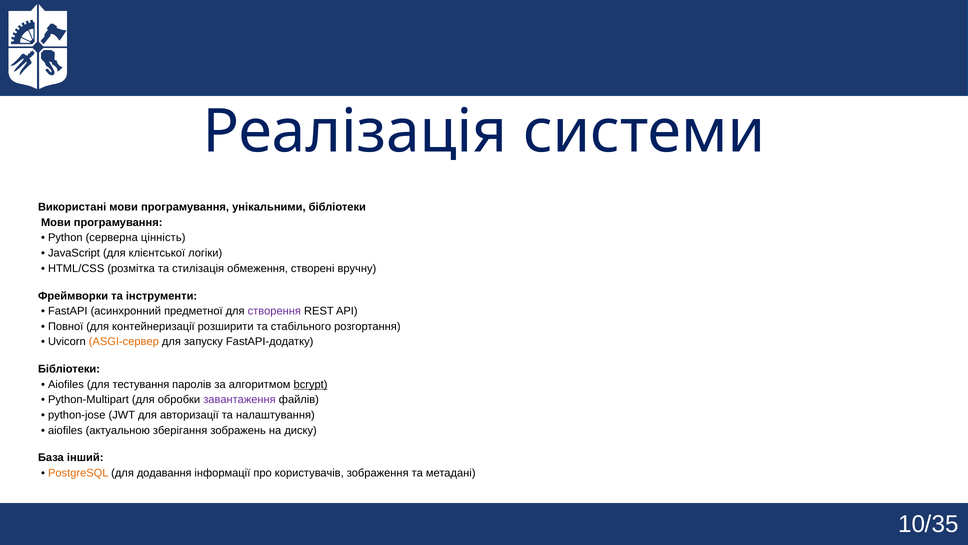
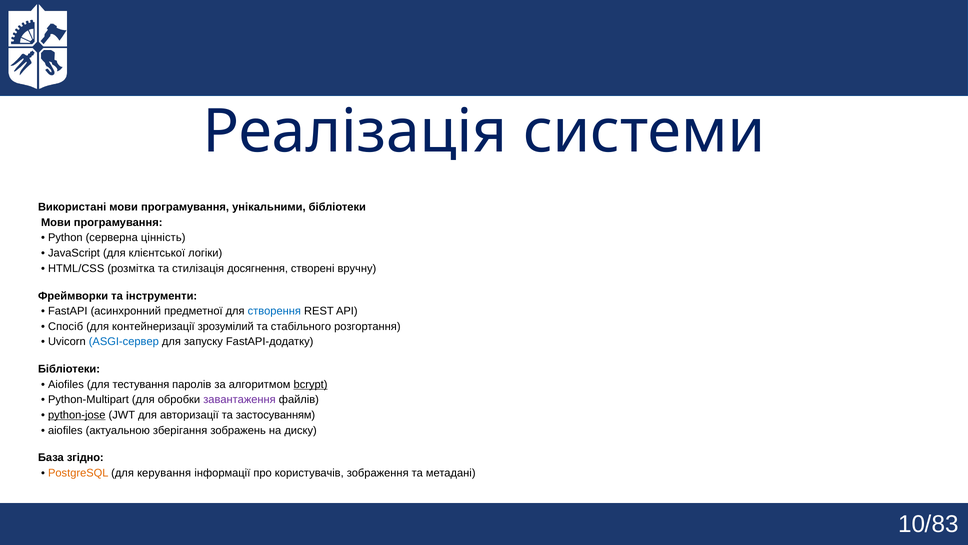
обмеження: обмеження -> досягнення (258, 268)
створення colour: purple -> blue (274, 311)
Повної: Повної -> Спосіб (66, 326)
розширити: розширити -> зрозумілий (226, 326)
ASGI-сервер colour: orange -> blue (124, 341)
python-jose underline: none -> present (77, 415)
налаштування: налаштування -> застосуванням (275, 415)
інший: інший -> згідно (85, 457)
додавання: додавання -> керування (164, 473)
10/35: 10/35 -> 10/83 (928, 524)
